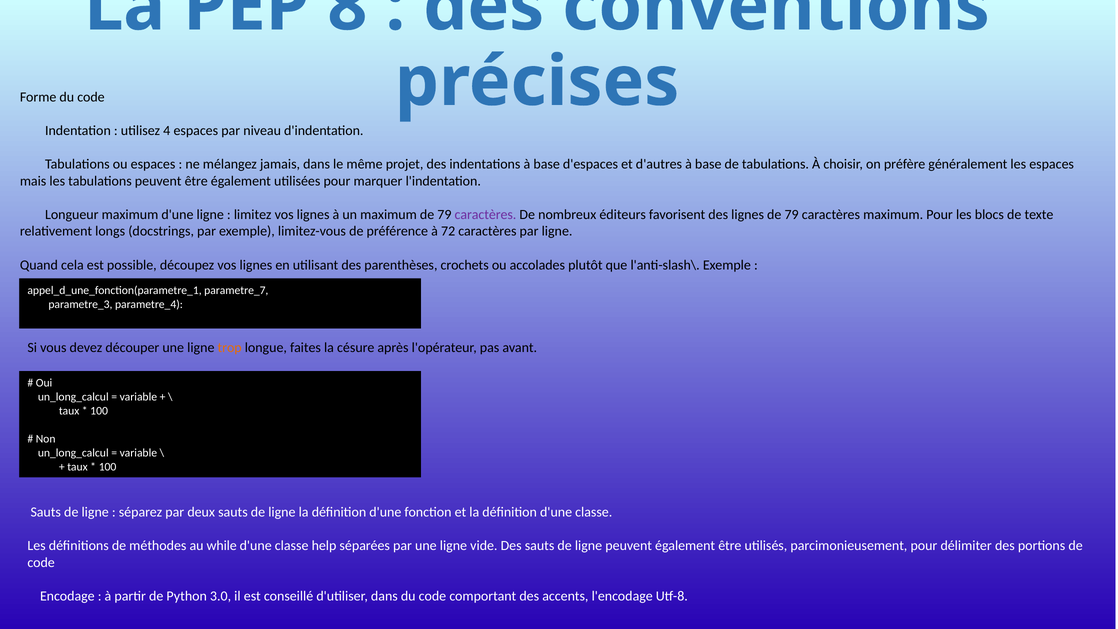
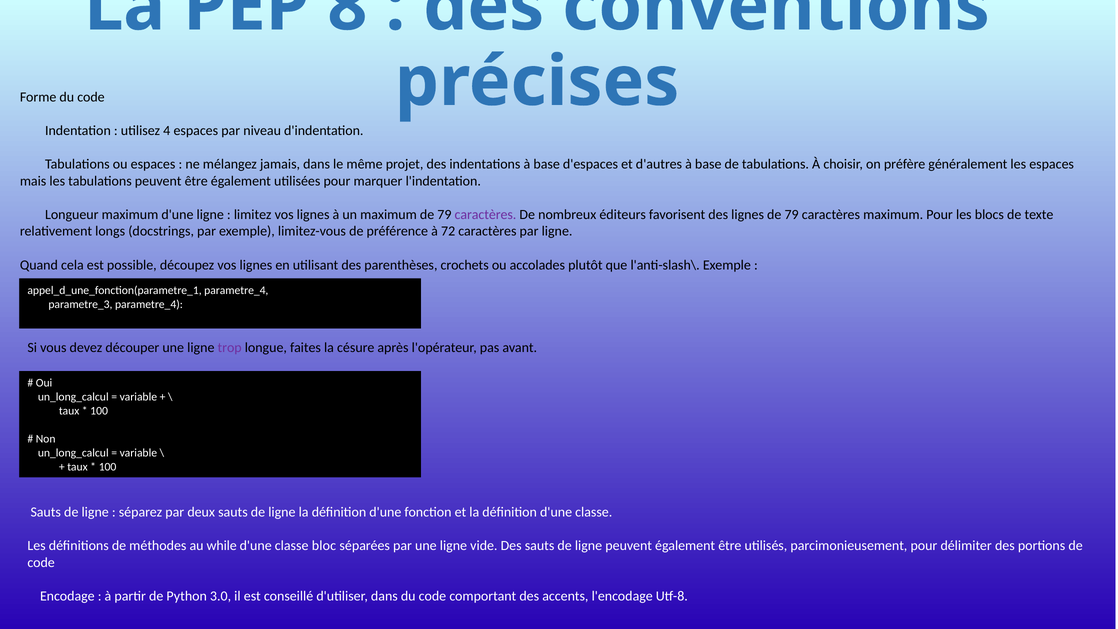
appel_d_une_fonction(parametre_1 parametre_7: parametre_7 -> parametre_4 (236, 290)
trop colour: orange -> purple (230, 348)
help: help -> bloc (324, 546)
